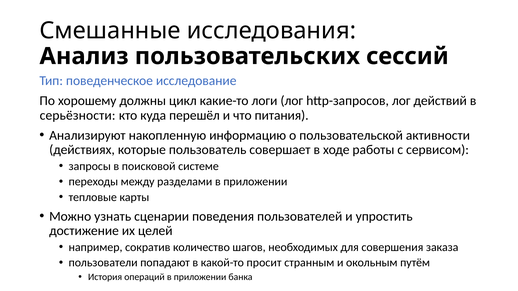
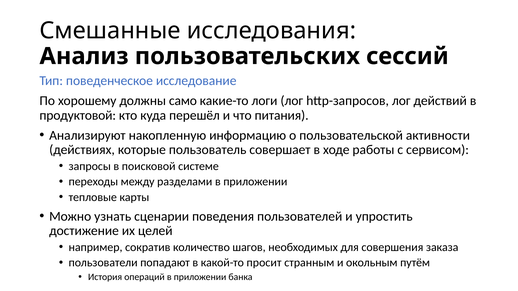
цикл: цикл -> само (183, 101)
серьёзности: серьёзности -> продуктовой (78, 115)
